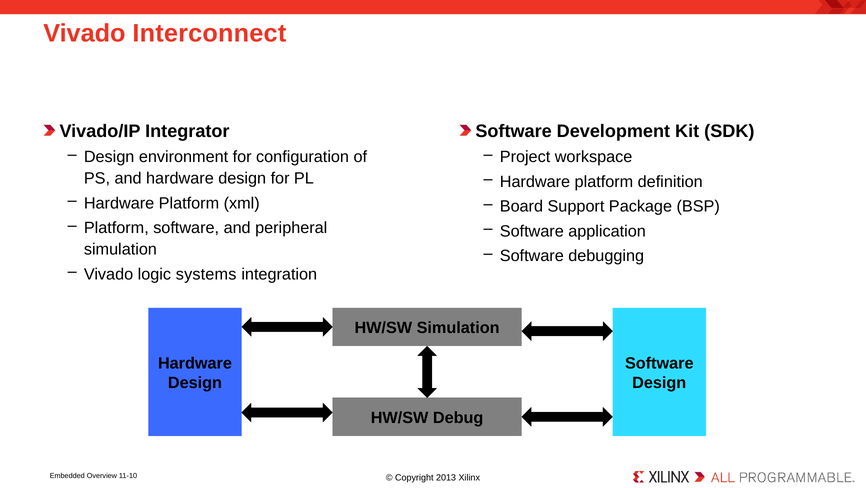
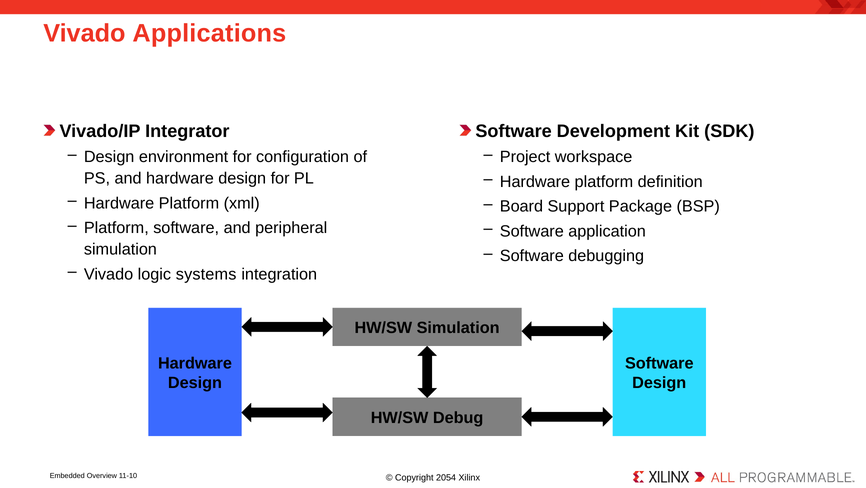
Interconnect: Interconnect -> Applications (209, 34)
2013: 2013 -> 2054 (446, 477)
